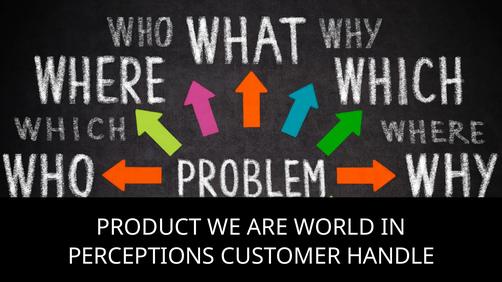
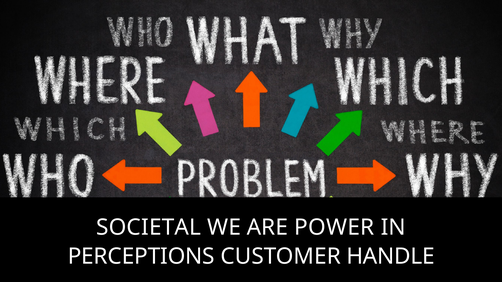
PRODUCT: PRODUCT -> SOCIETAL (149, 228)
WORLD: WORLD -> POWER (334, 228)
